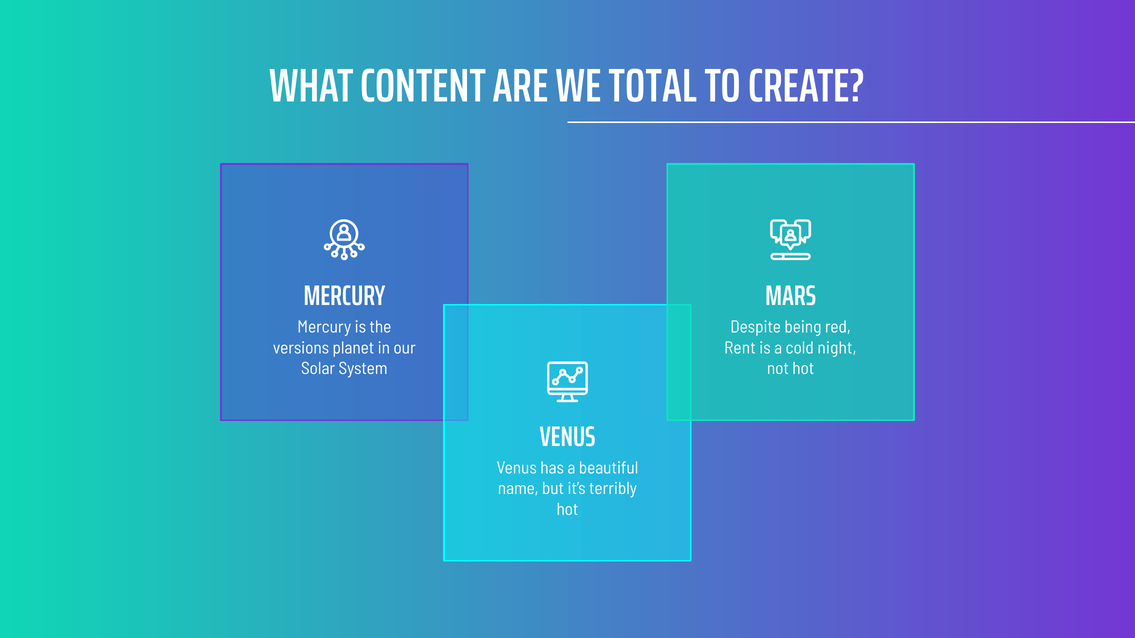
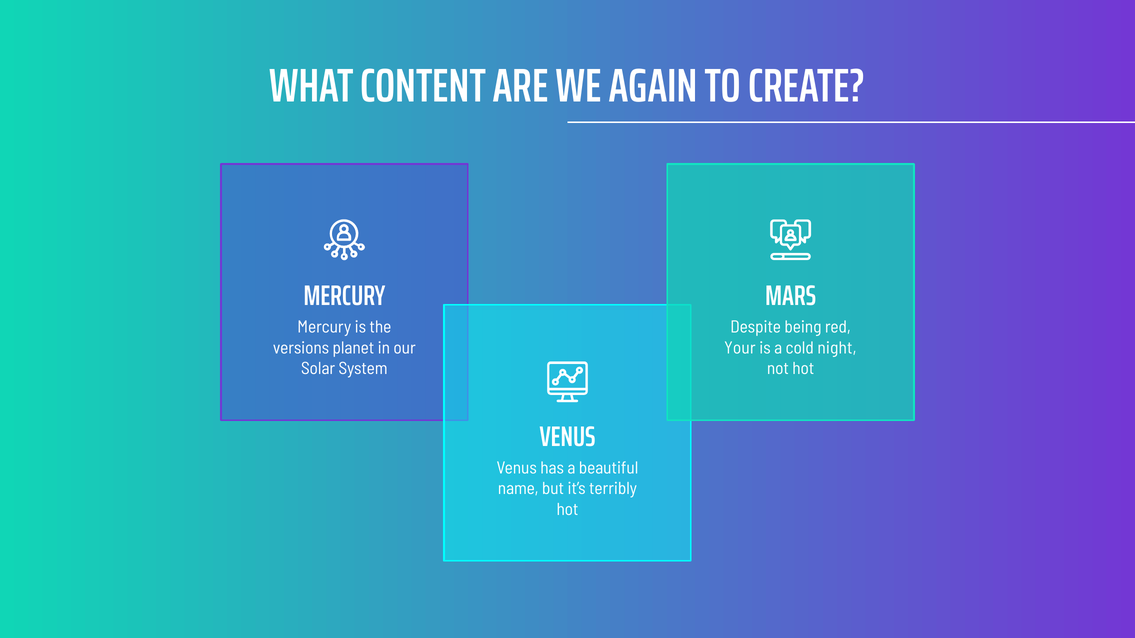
TOTAL: TOTAL -> AGAIN (653, 86)
Rent: Rent -> Your (740, 348)
